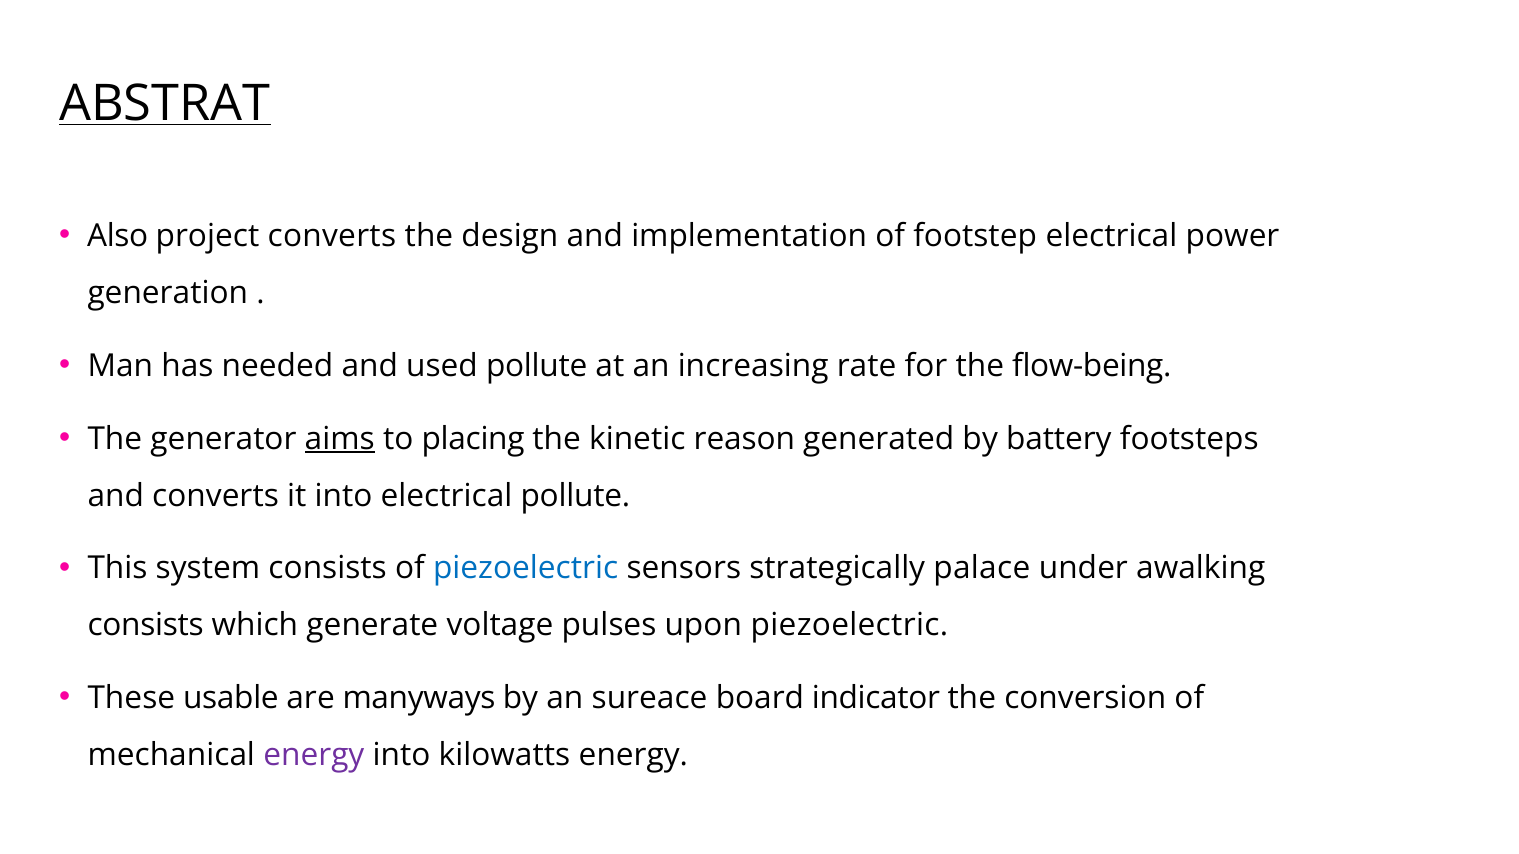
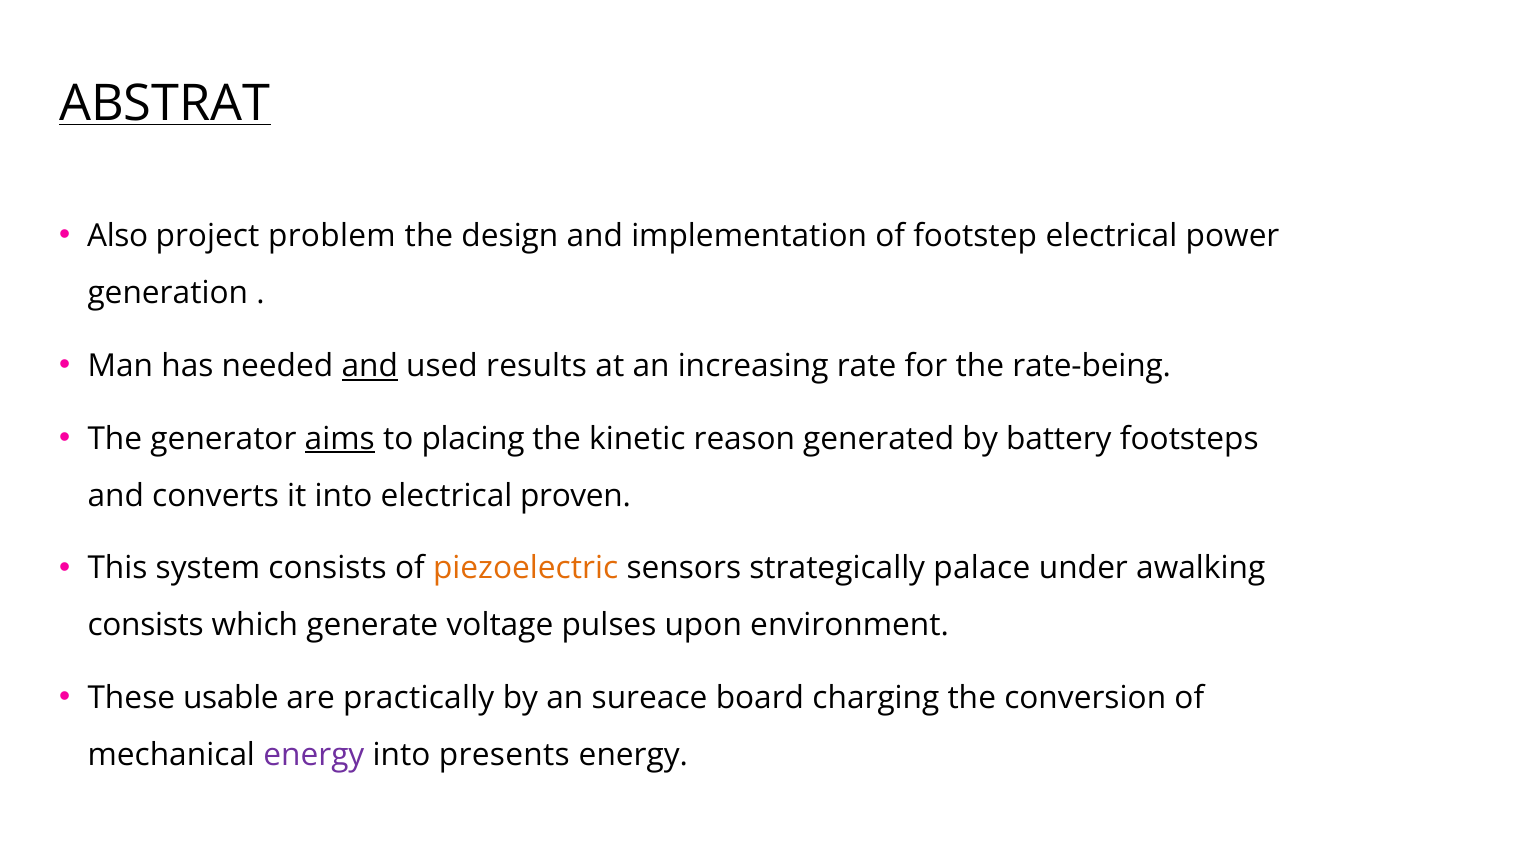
project converts: converts -> problem (332, 236)
and underline: none -> present (370, 366)
used pollute: pollute -> results (537, 366)
flow-being: flow-being -> rate-being (1092, 366)
electrical pollute: pollute -> proven (575, 496)
piezoelectric colour: blue -> orange (526, 569)
upon piezoelectric: piezoelectric -> environment (850, 626)
manyways: manyways -> practically (419, 698)
indicator: indicator -> charging (876, 698)
kilowatts: kilowatts -> presents (504, 755)
